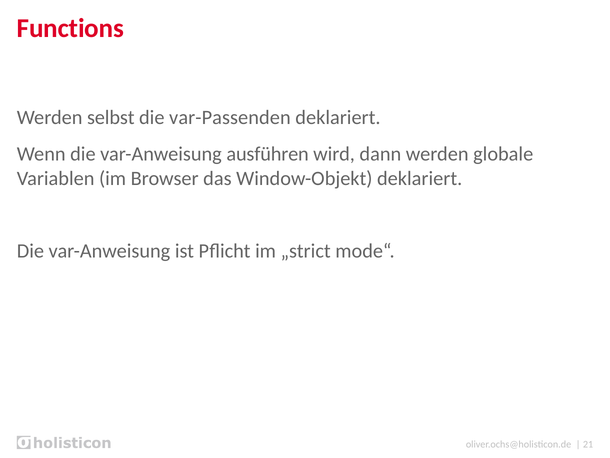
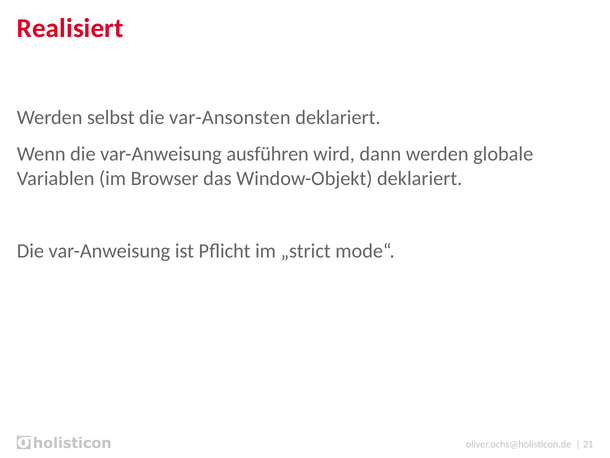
Functions: Functions -> Realisiert (70, 28)
var-Passenden: var-Passenden -> var-Ansonsten (230, 117)
